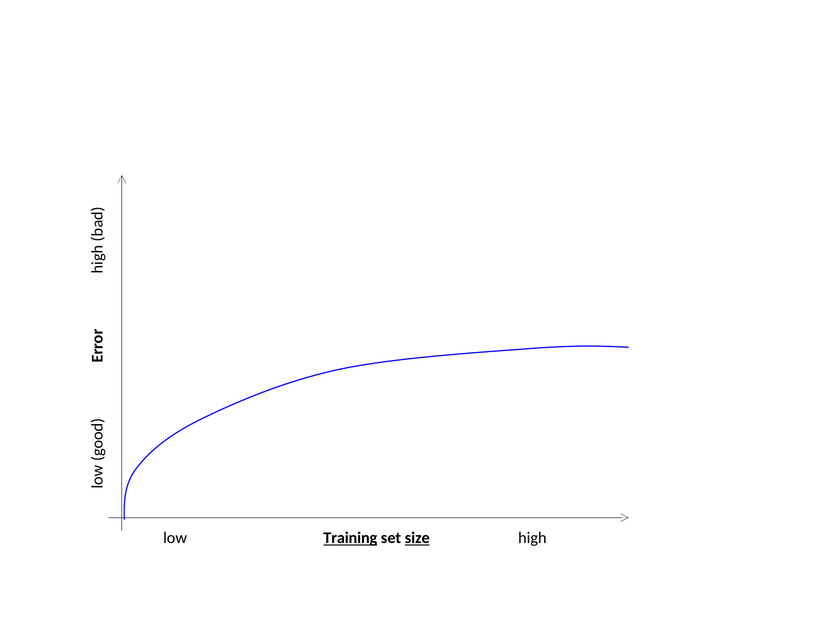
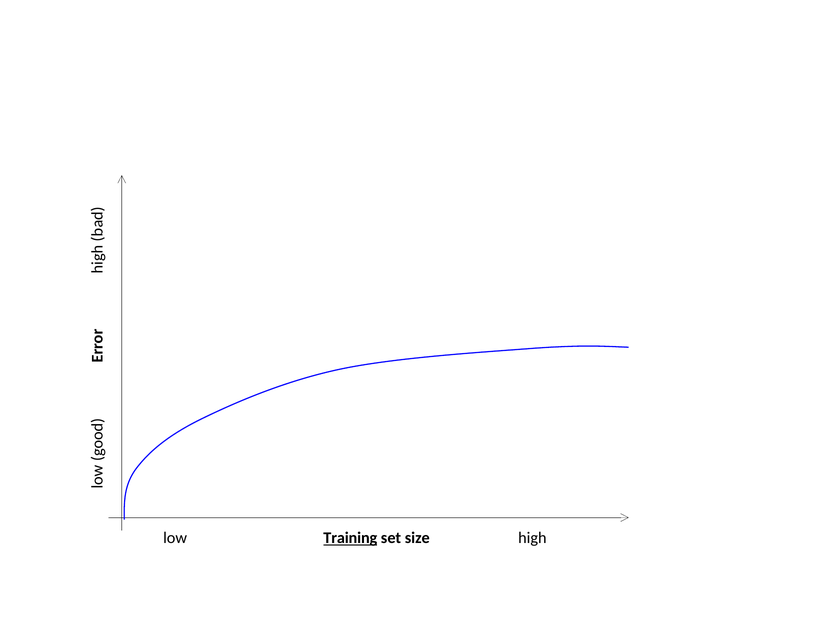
size underline: present -> none (417, 538)
